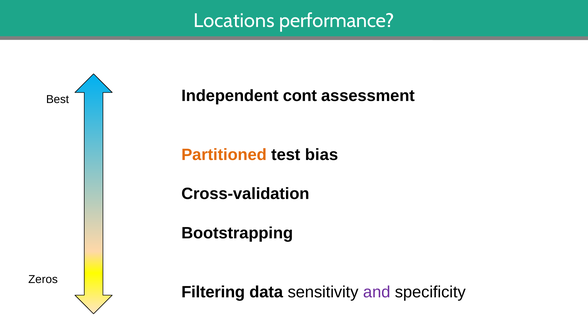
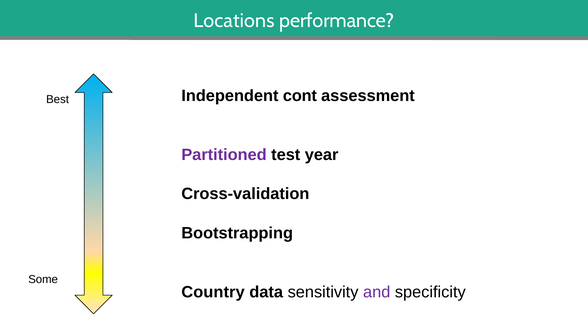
Partitioned colour: orange -> purple (224, 155)
bias: bias -> year (322, 155)
Zeros: Zeros -> Some (43, 279)
Filtering: Filtering -> Country (213, 292)
